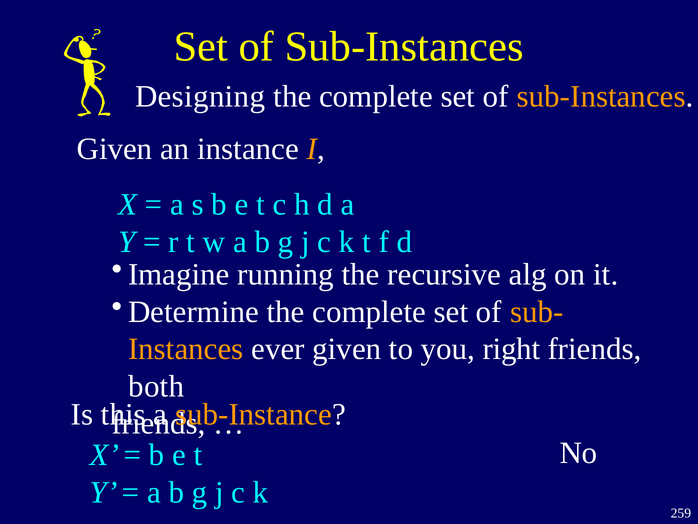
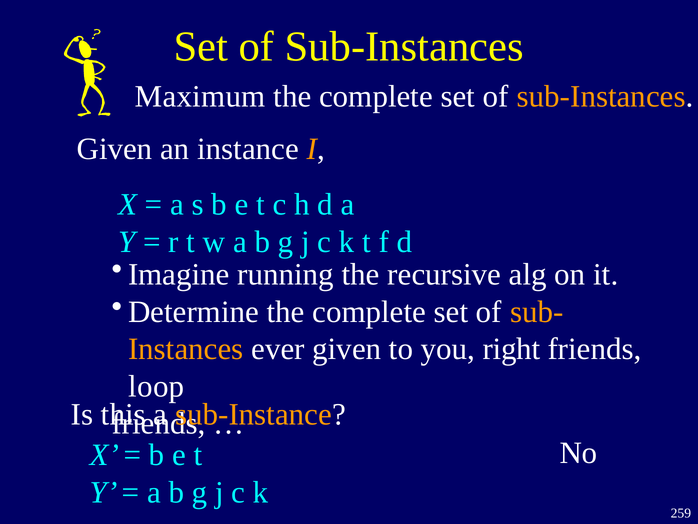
Designing: Designing -> Maximum (200, 96)
both: both -> loop (156, 386)
